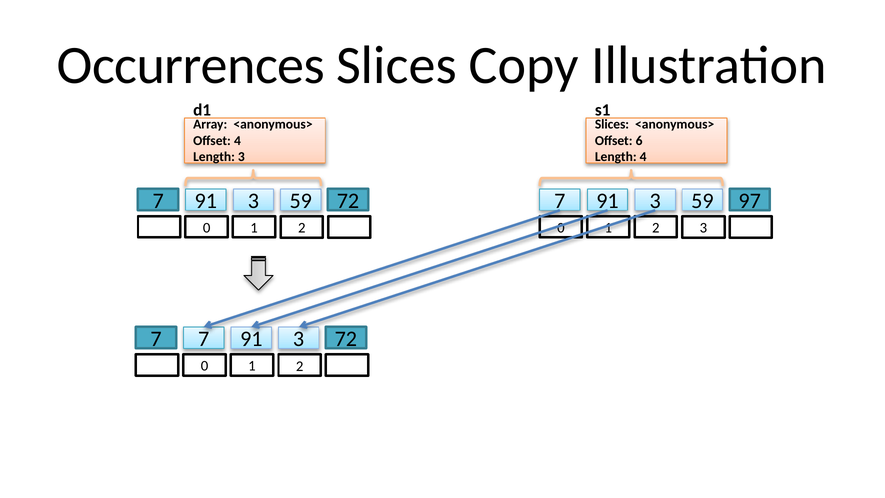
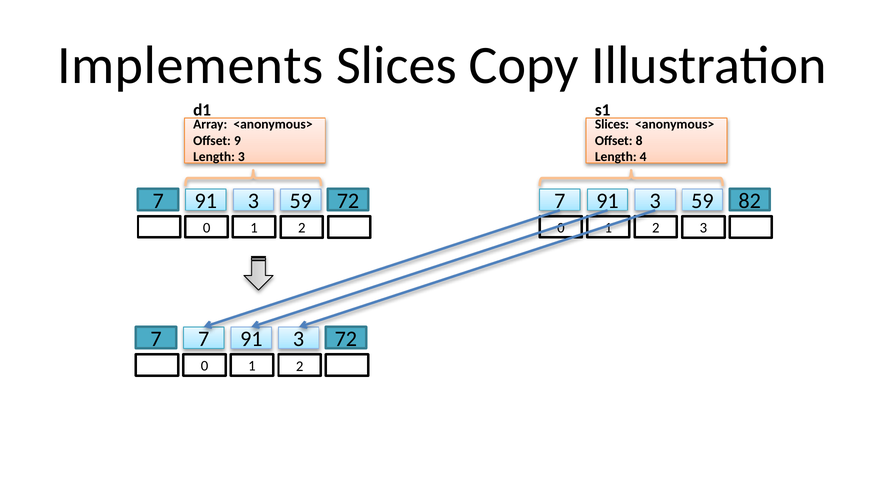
Occurrences: Occurrences -> Implements (190, 65)
Offset 4: 4 -> 9 (237, 141)
6: 6 -> 8 (639, 141)
97: 97 -> 82 (750, 201)
